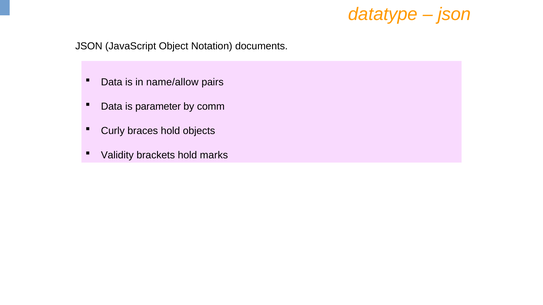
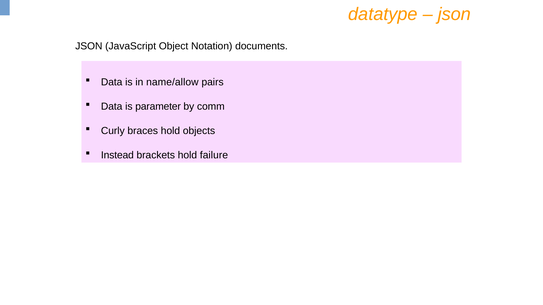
Validity: Validity -> Instead (117, 155)
marks: marks -> failure (214, 155)
